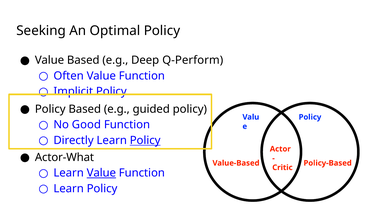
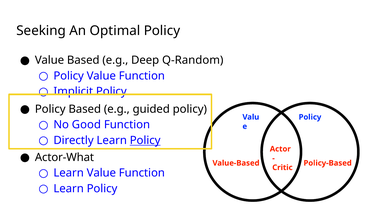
Q-Perform: Q-Perform -> Q-Random (193, 60)
Often: Often -> Policy (69, 76)
Value underline: present -> none (101, 173)
